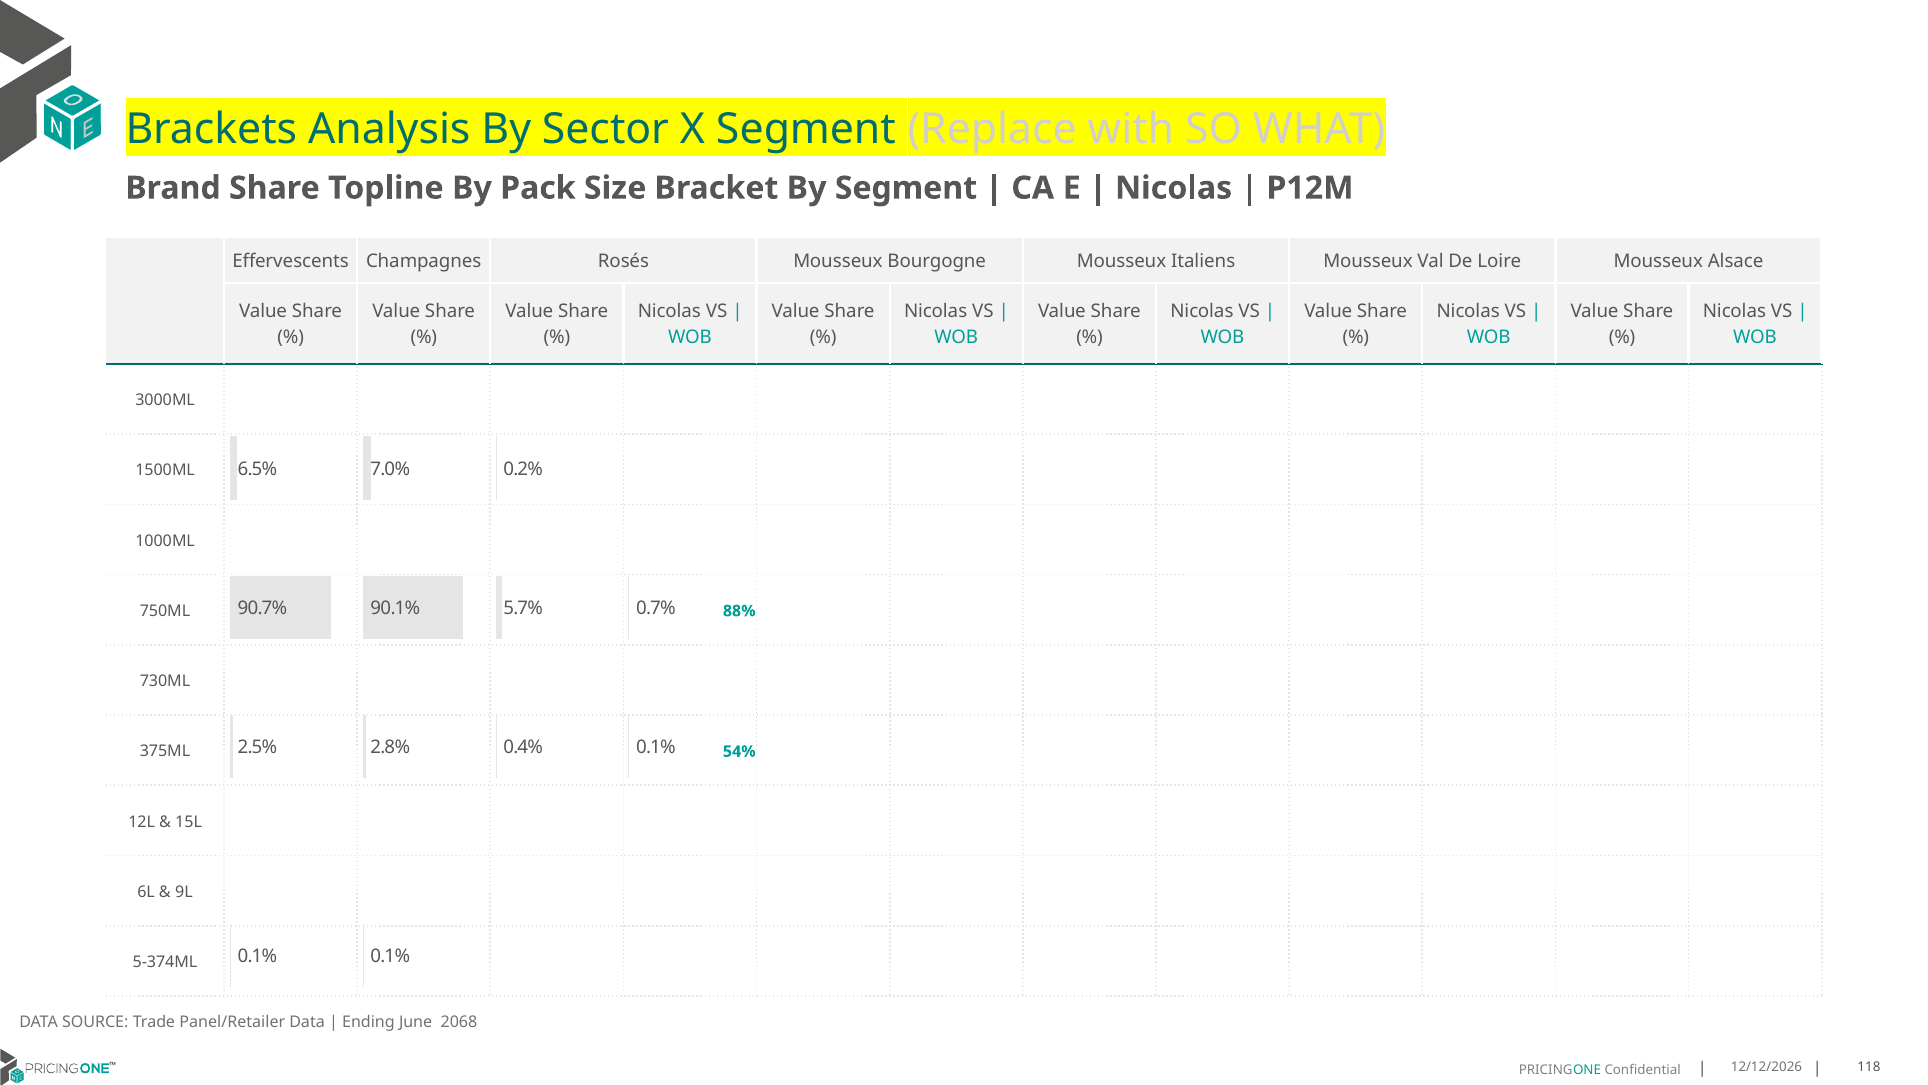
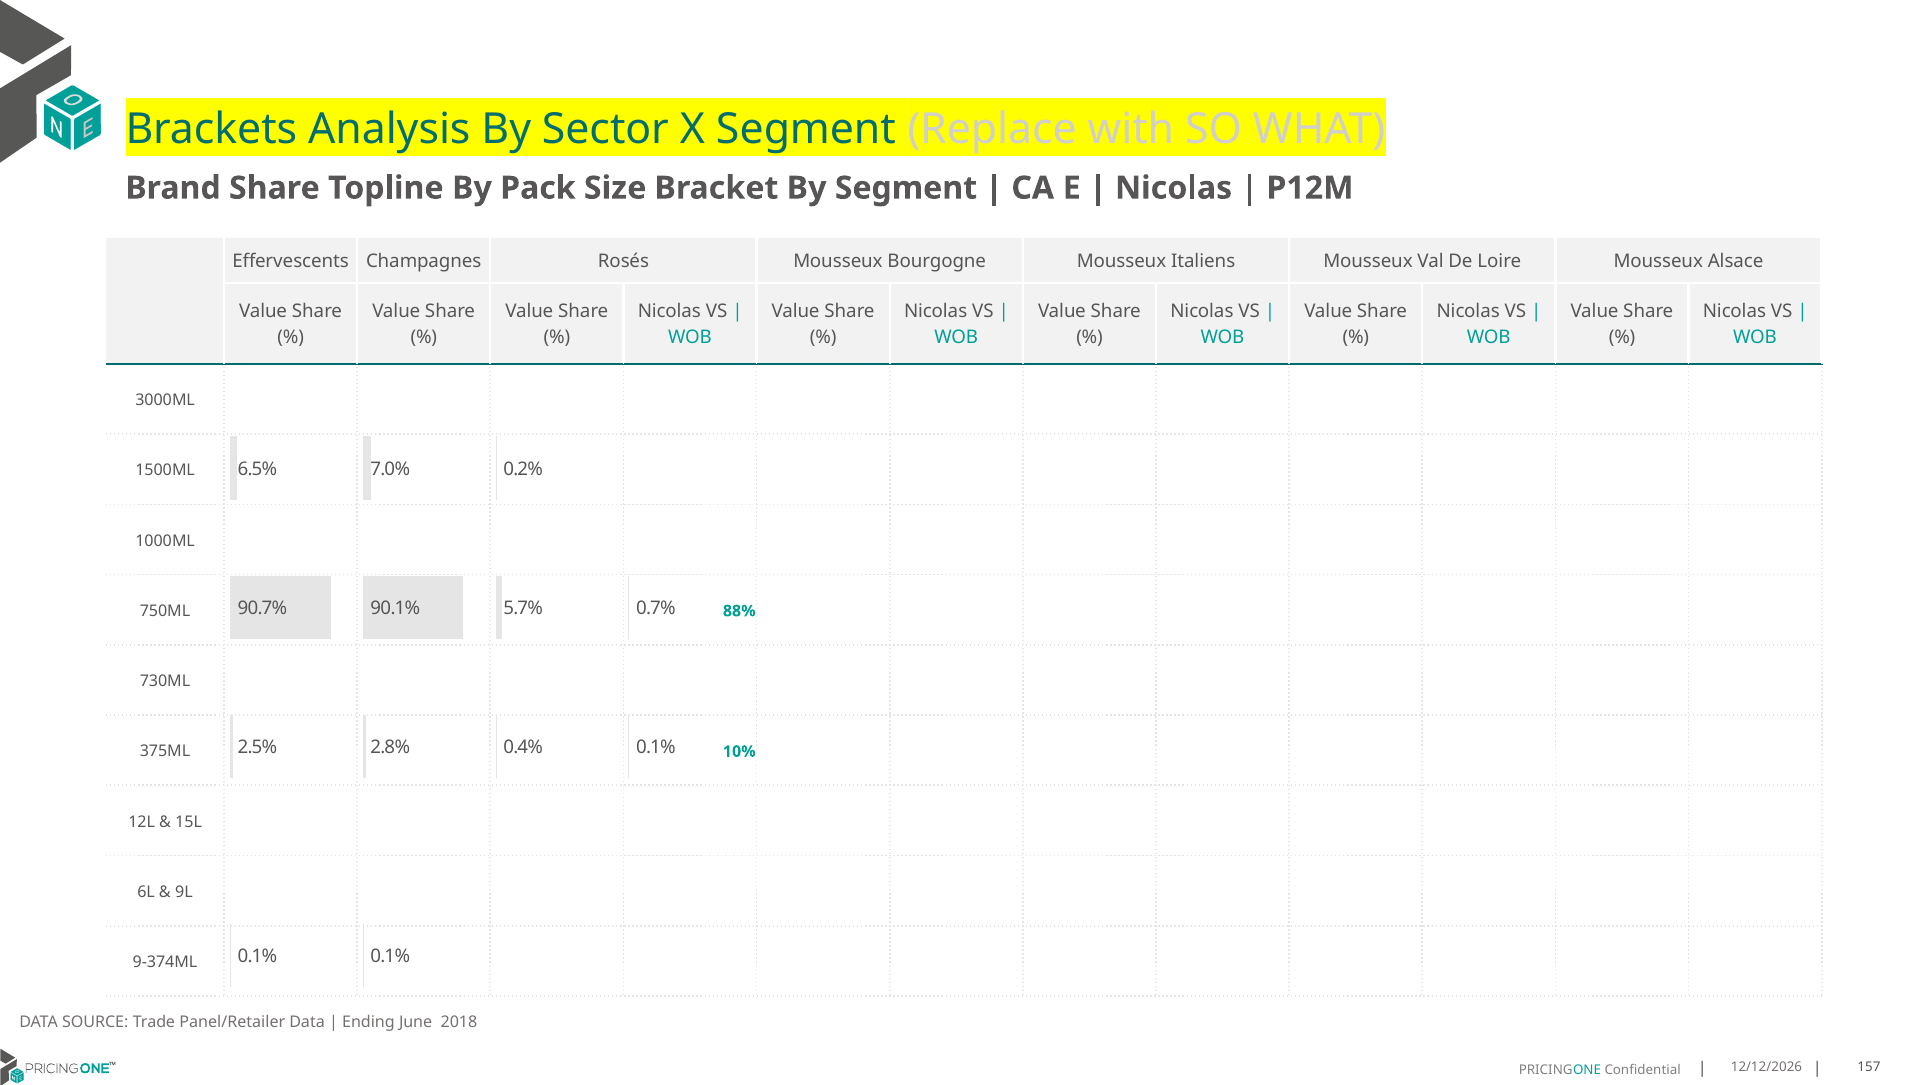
54%: 54% -> 10% (739, 751)
5-374ML: 5-374ML -> 9-374ML (165, 962)
2068: 2068 -> 2018 (459, 1021)
118: 118 -> 157 (1869, 1066)
